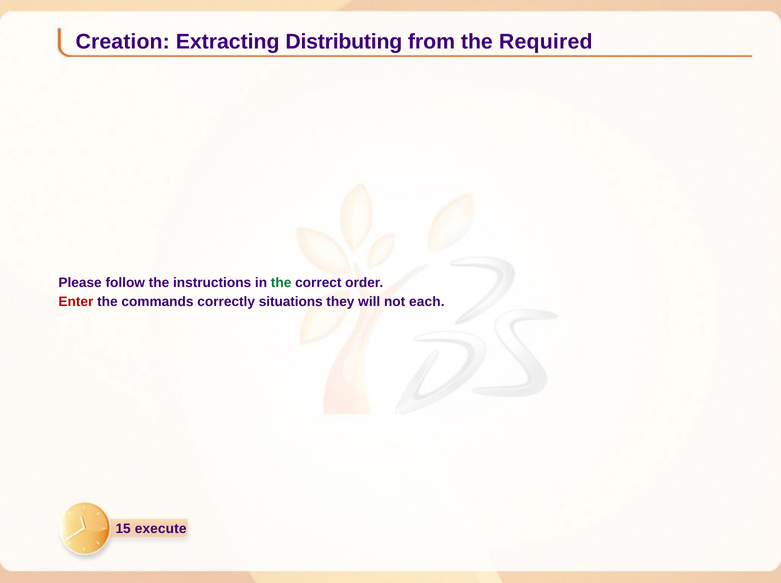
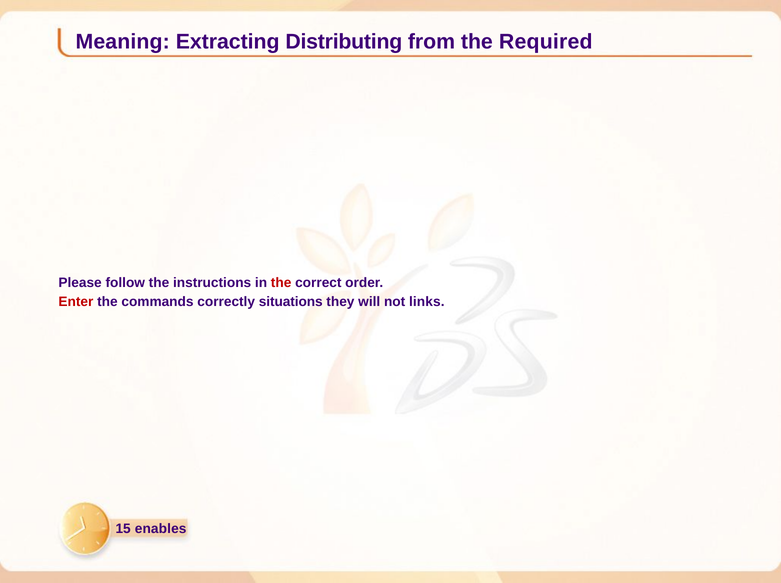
Creation: Creation -> Meaning (123, 42)
the colour: green -> red (281, 283)
each: each -> links (427, 302)
execute: execute -> enables (161, 529)
